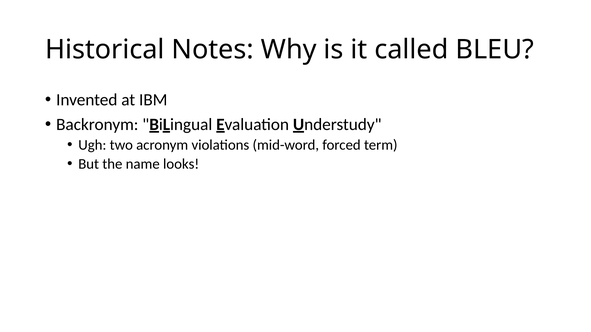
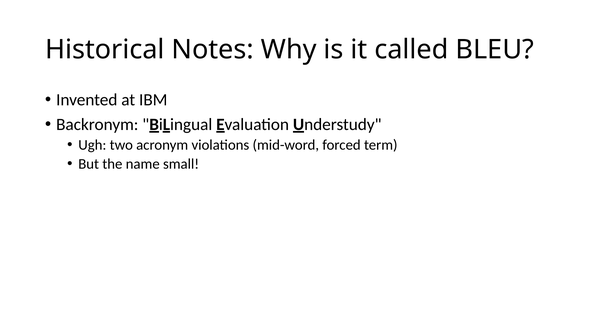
looks: looks -> small (181, 164)
